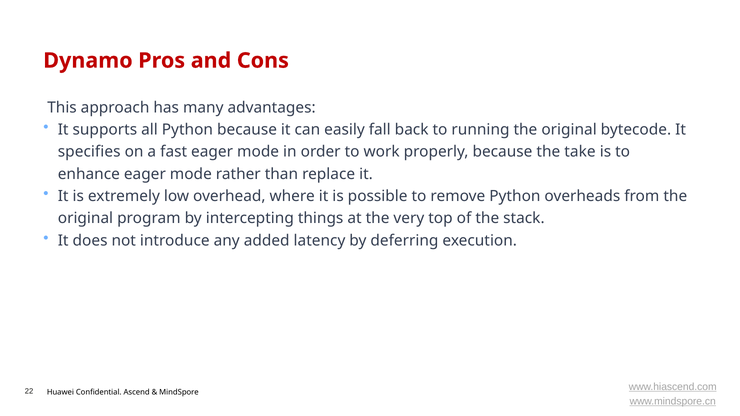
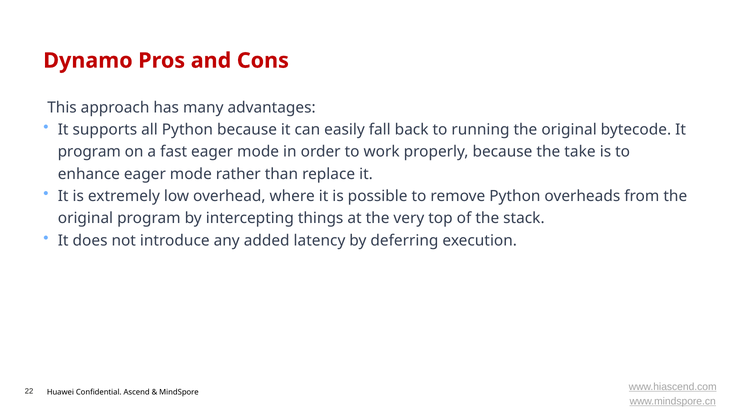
specifies: specifies -> program (89, 152)
